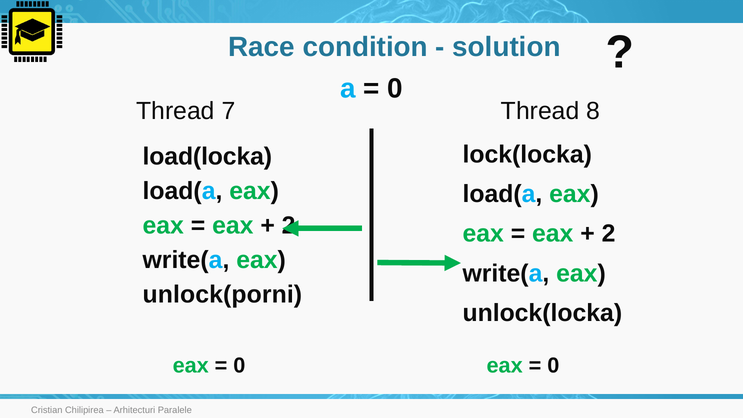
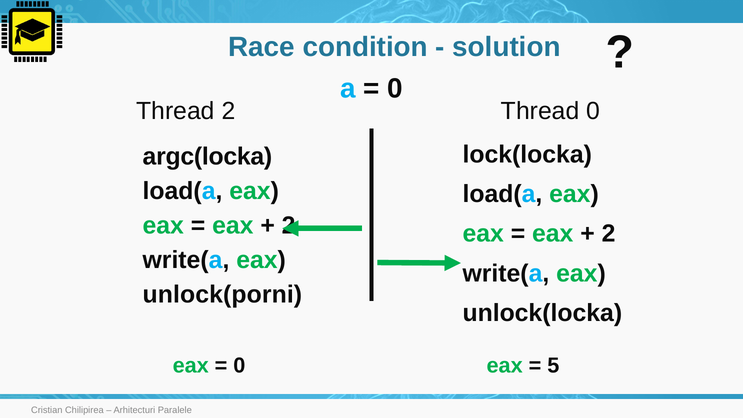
Thread 7: 7 -> 2 (229, 111)
Thread 8: 8 -> 0 (593, 111)
load(locka: load(locka -> argc(locka (207, 157)
0: 0 -> 5 (553, 365)
